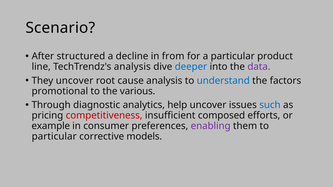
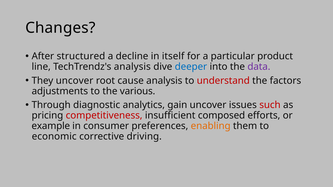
Scenario: Scenario -> Changes (60, 28)
from: from -> itself (173, 56)
understand colour: blue -> red (223, 81)
promotional: promotional -> adjustments (60, 91)
help: help -> gain (177, 105)
such colour: blue -> red (270, 105)
enabling colour: purple -> orange (211, 126)
particular: particular -> economic (54, 137)
models: models -> driving (144, 137)
